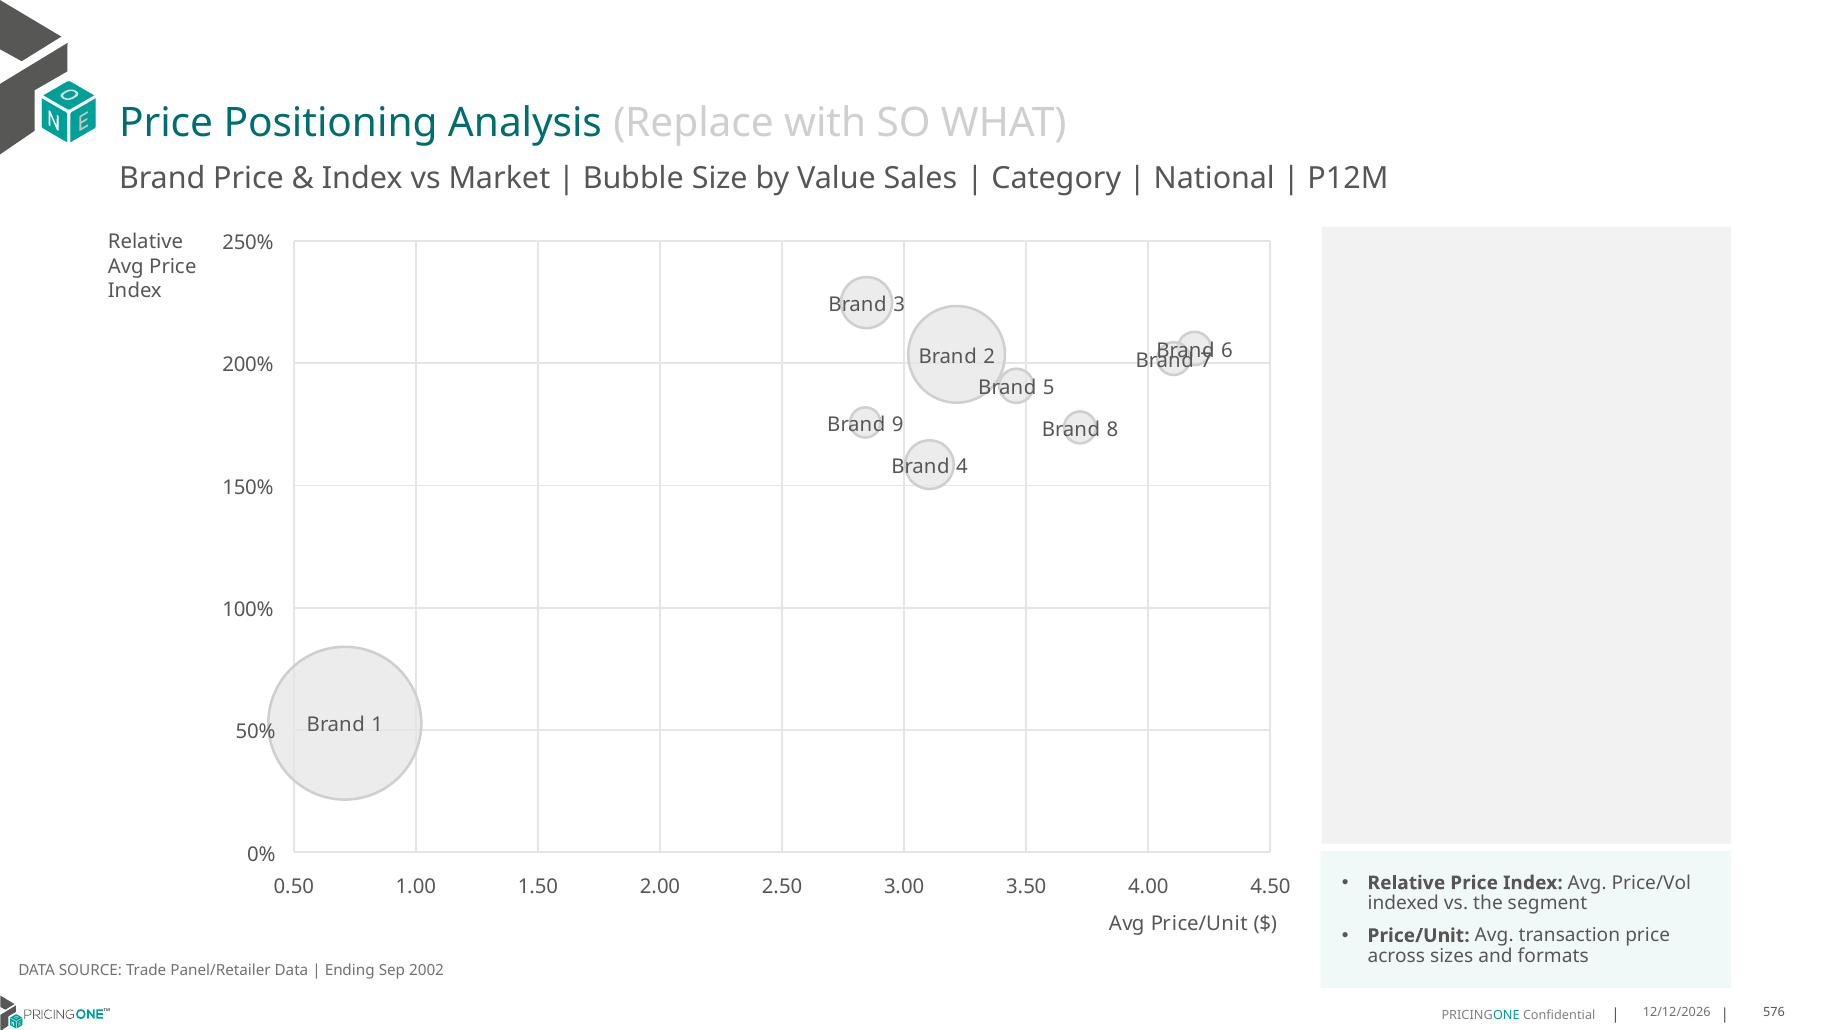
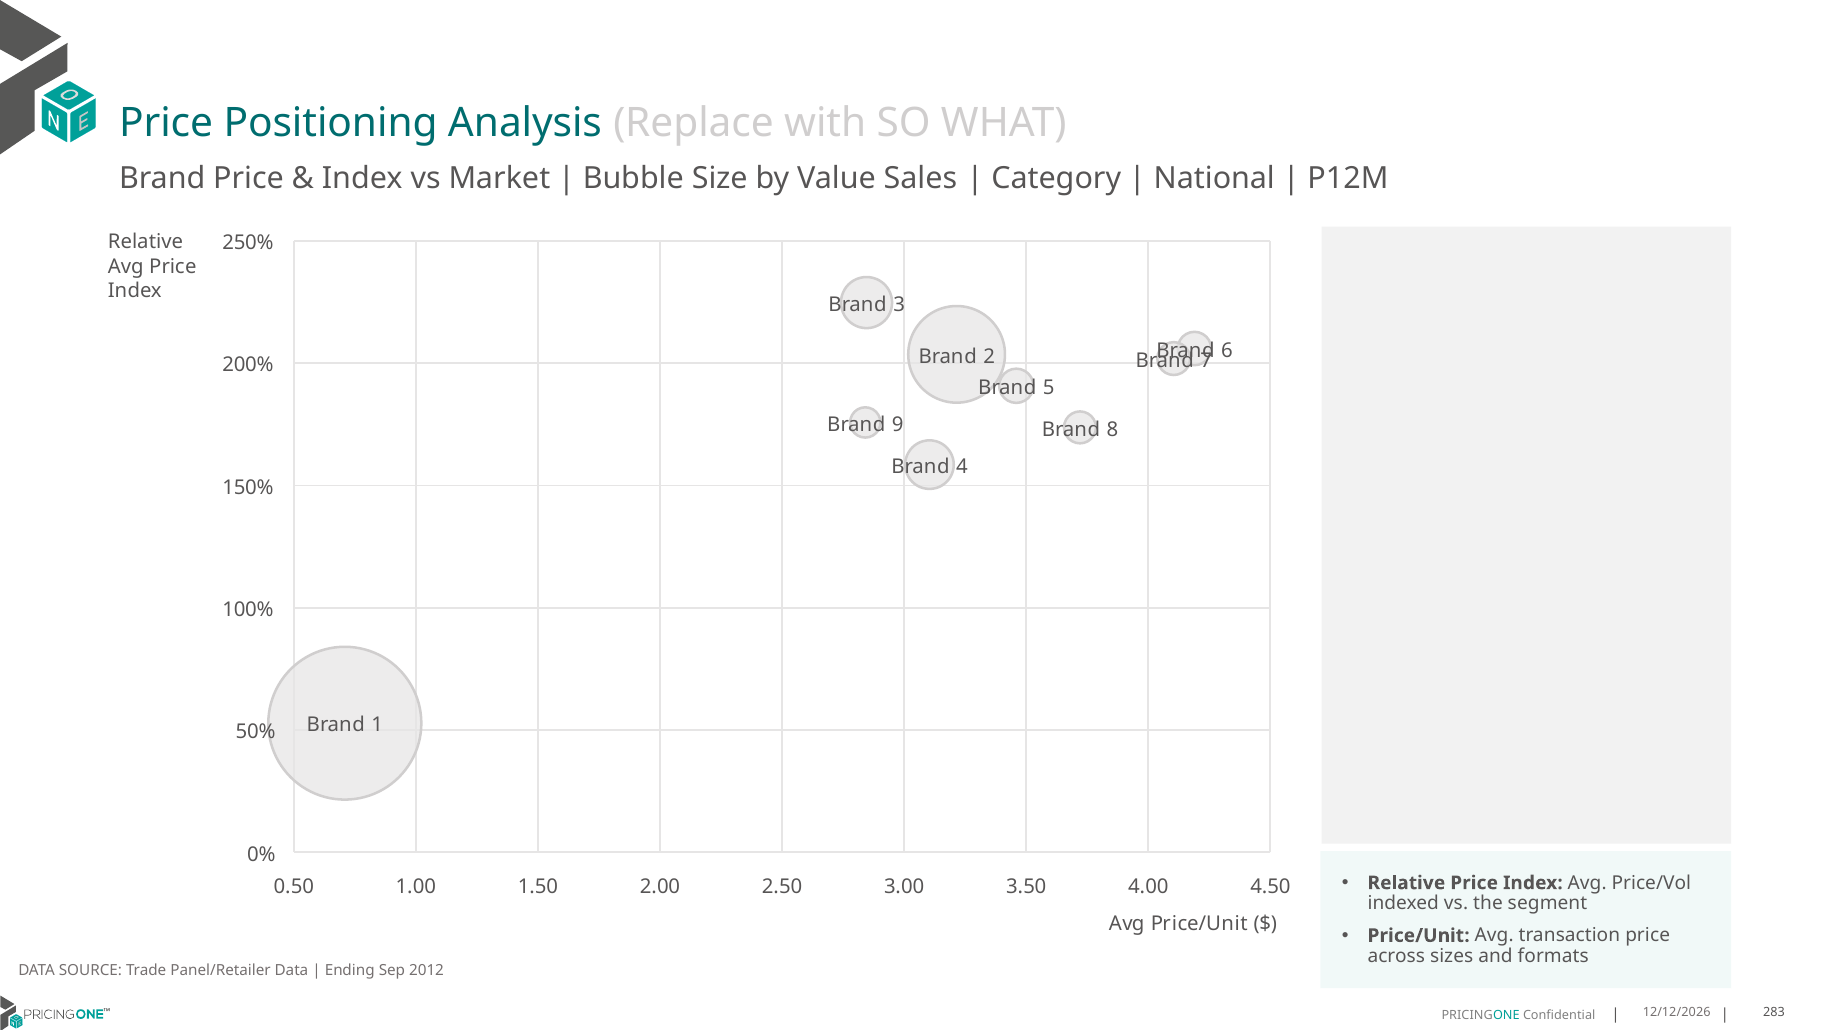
2002: 2002 -> 2012 (427, 970)
576: 576 -> 283 (1774, 1012)
